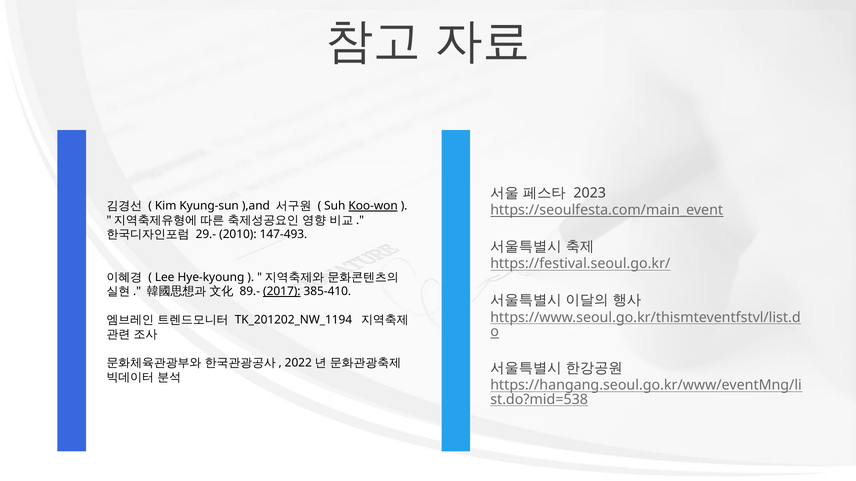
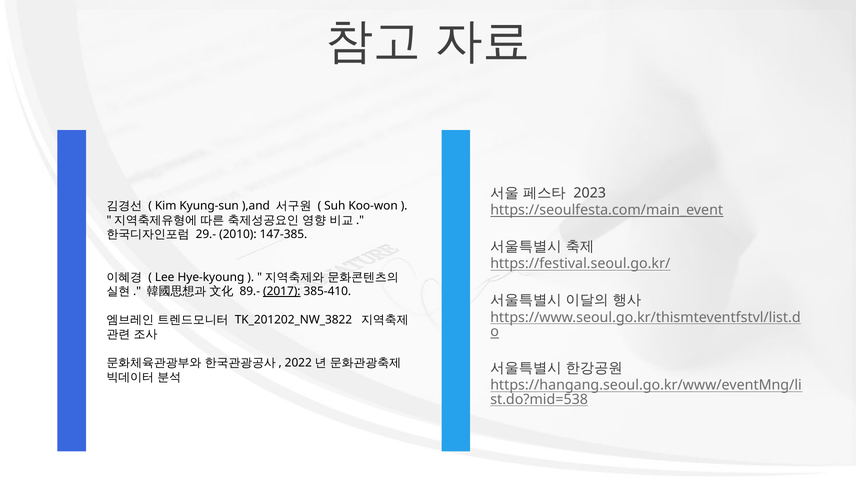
Koo-won underline: present -> none (373, 206)
147-493: 147-493 -> 147-385 (283, 235)
TK_201202_NW_1194: TK_201202_NW_1194 -> TK_201202_NW_3822 (293, 320)
